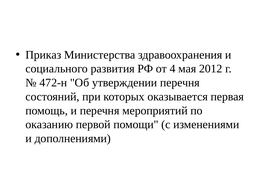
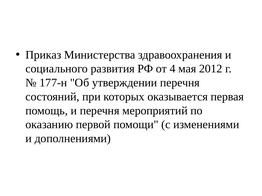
472-н: 472-н -> 177-н (53, 83)
